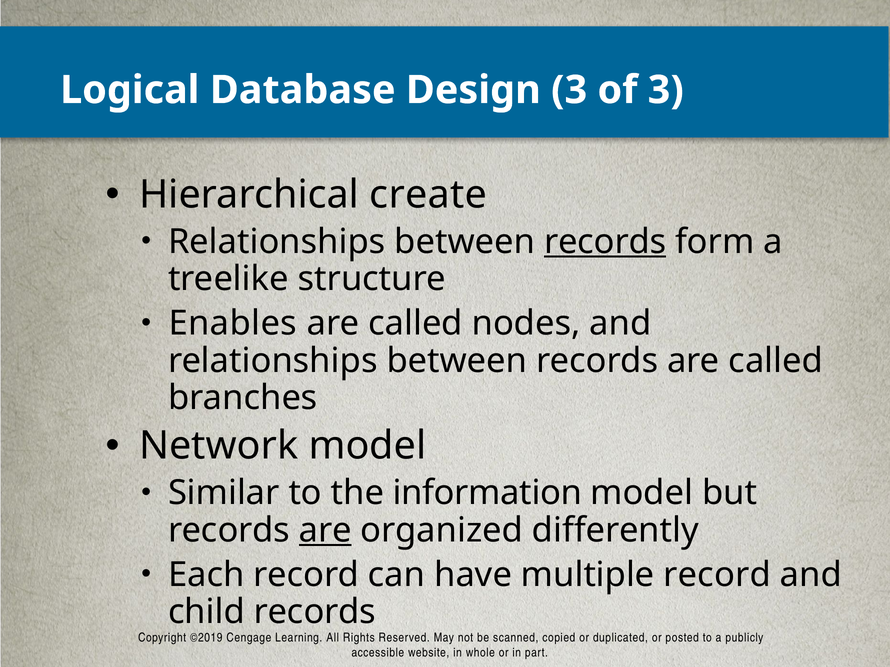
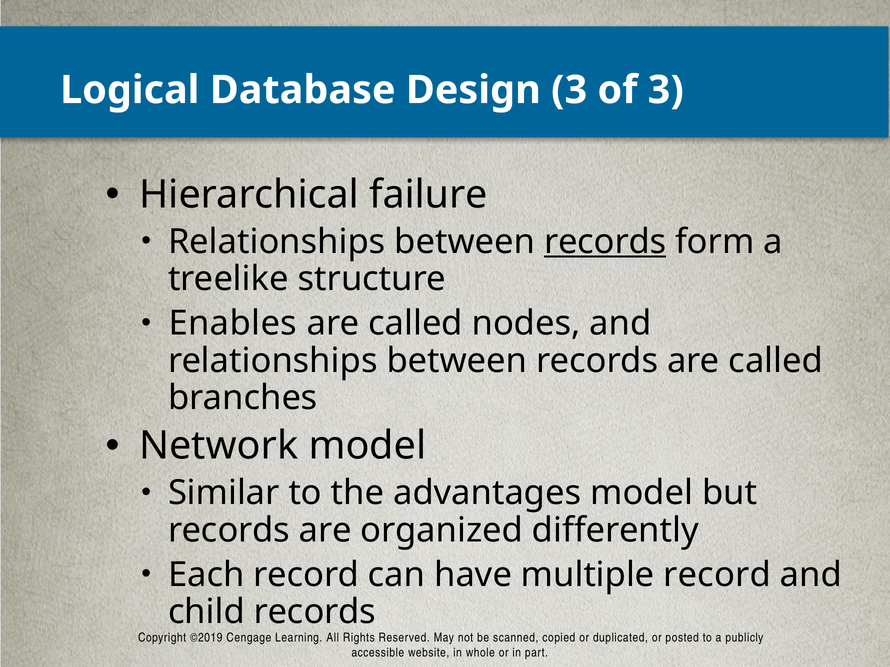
create: create -> failure (429, 195)
information: information -> advantages (487, 493)
are underline: present -> none (325, 531)
